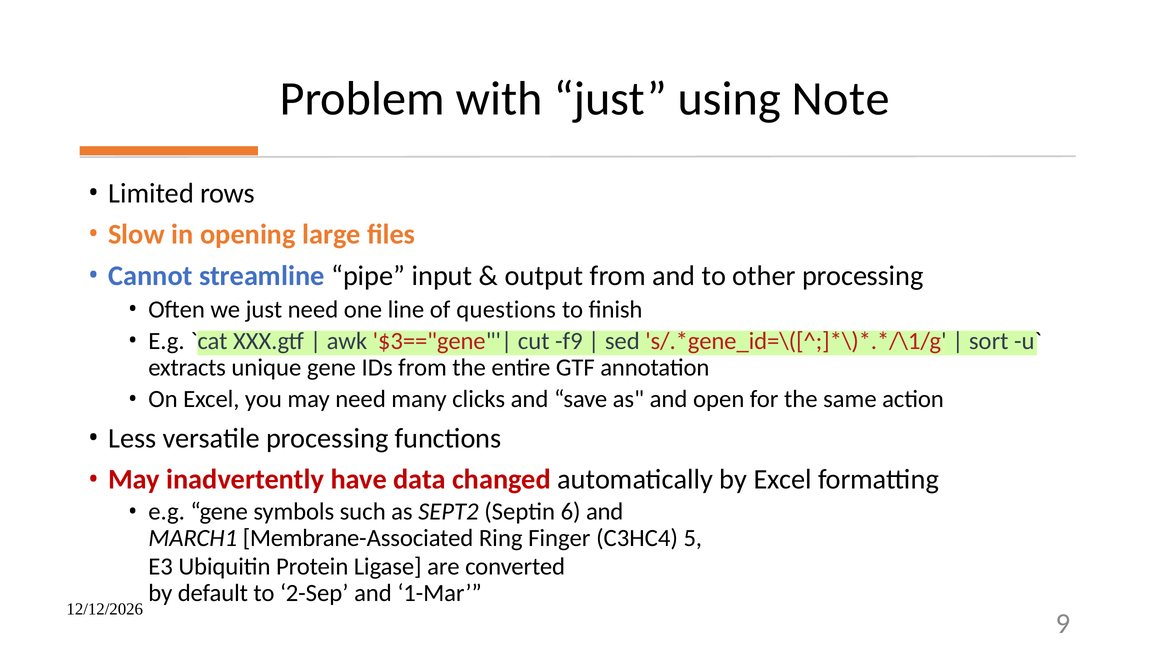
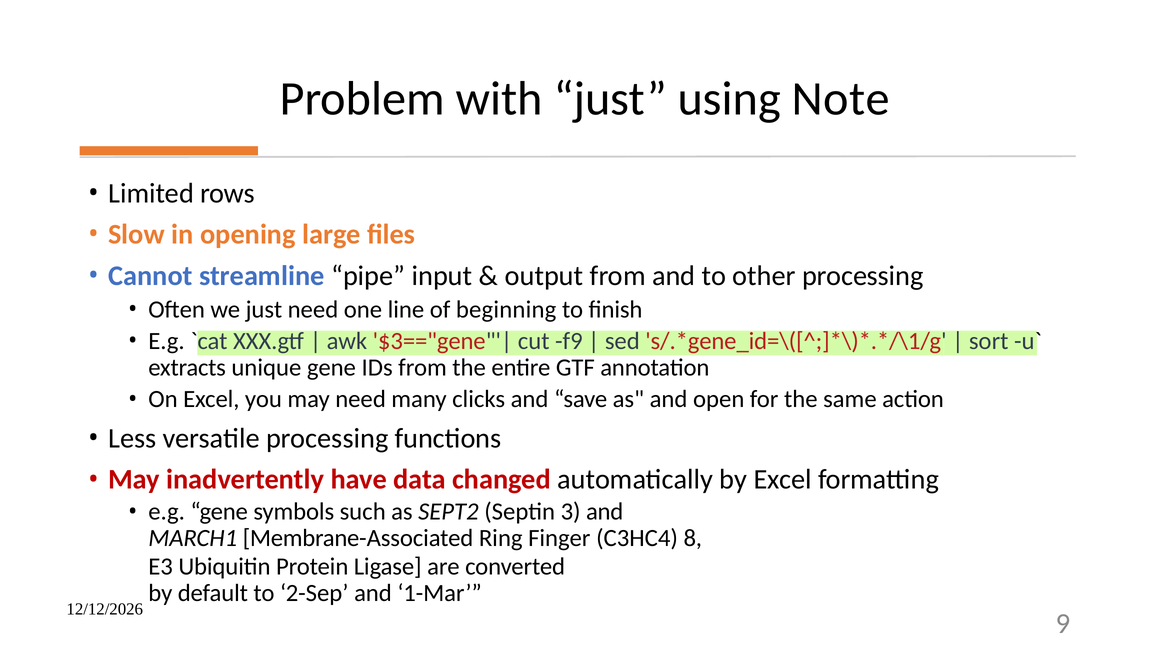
questions: questions -> beginning (506, 309)
6: 6 -> 3 (571, 512)
5: 5 -> 8 (693, 538)
